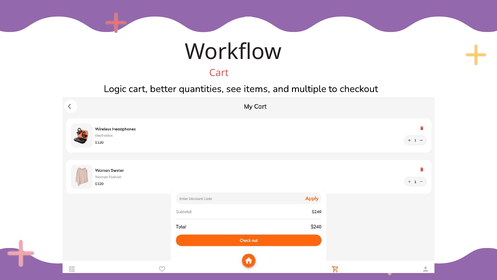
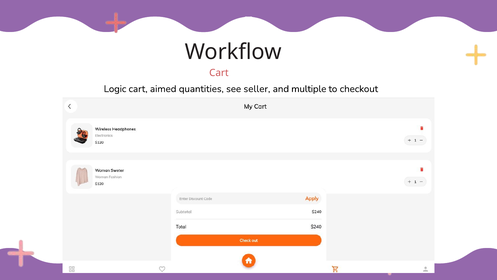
better: better -> aimed (163, 89)
items: items -> seller (257, 89)
